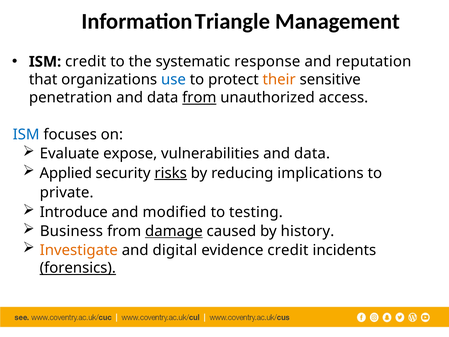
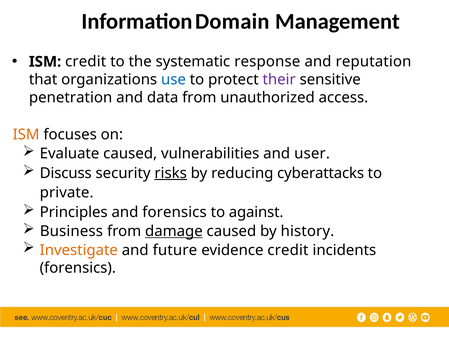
Triangle: Triangle -> Domain (232, 22)
their colour: orange -> purple (279, 80)
from underline: present -> none (199, 98)
ISM colour: blue -> orange (26, 134)
Evaluate expose: expose -> caused (130, 153)
vulnerabilities and data: data -> user (312, 153)
Applied: Applied -> Discuss (66, 173)
implications: implications -> cyberattacks (321, 173)
Introduce: Introduce -> Principles (74, 212)
and modified: modified -> forensics (174, 212)
testing: testing -> against (256, 212)
digital: digital -> future (175, 250)
forensics underline: present -> none (78, 268)
